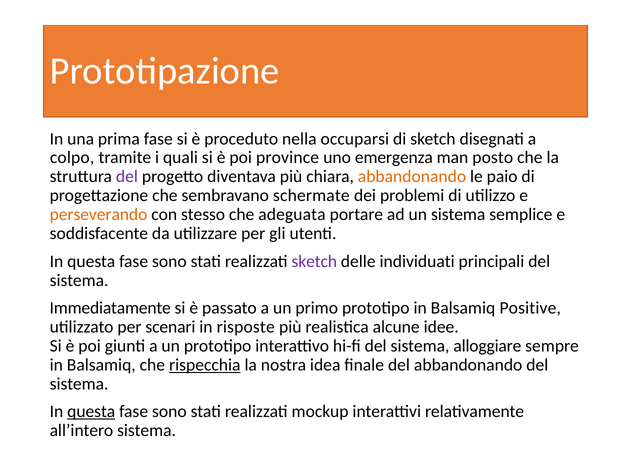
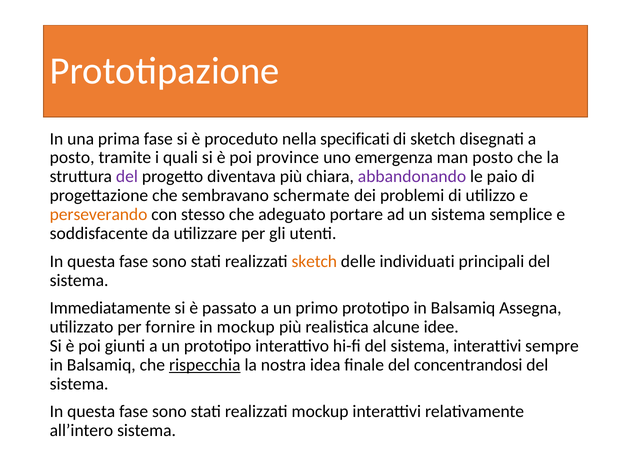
occuparsi: occuparsi -> specificati (355, 138)
colpo: colpo -> posto (72, 157)
abbandonando colour: orange -> purple (412, 176)
adeguata: adeguata -> adeguato (292, 214)
sketch colour: purple -> orange (314, 261)
Positive: Positive -> Assegna (530, 307)
scenari: scenari -> fornire (170, 326)
in risposte: risposte -> mockup (246, 326)
sistema alloggiare: alloggiare -> interattivi (487, 345)
del abbandonando: abbandonando -> concentrandosi (468, 364)
questa underline: present -> none (91, 411)
